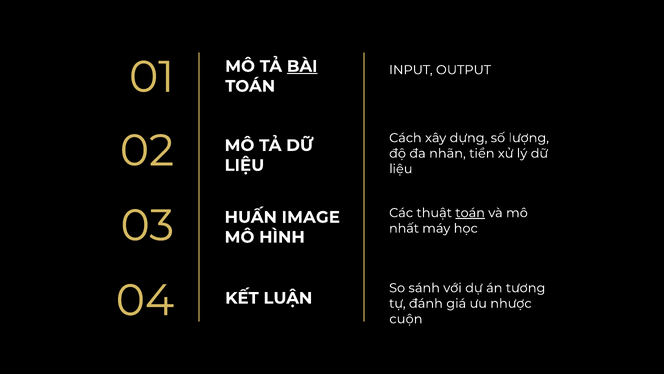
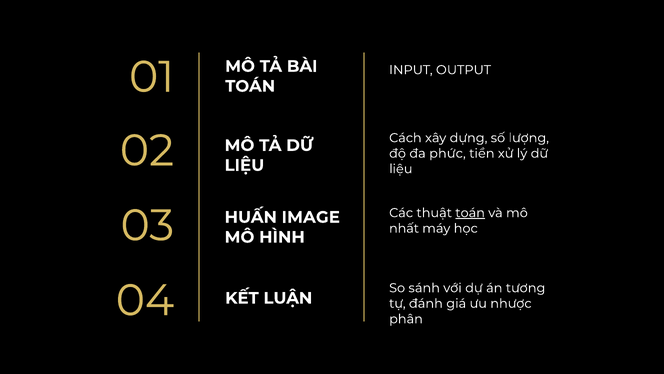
BÀI underline: present -> none (302, 66)
nhãn: nhãn -> phức (447, 153)
cuộn: cuộn -> phân (406, 319)
